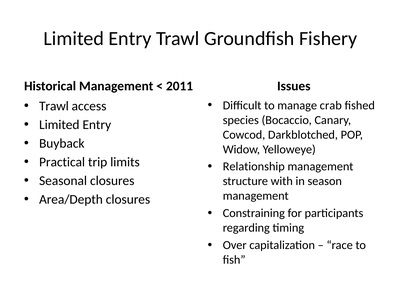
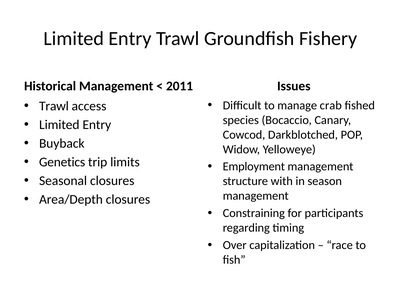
Practical: Practical -> Genetics (62, 162)
Relationship: Relationship -> Employment (254, 167)
